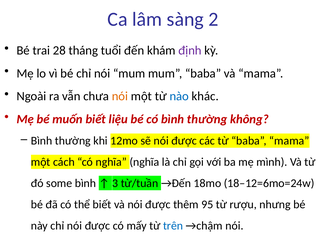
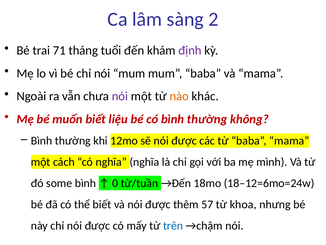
28: 28 -> 71 (59, 50)
nói colour: orange -> purple (120, 96)
nào colour: blue -> orange (179, 96)
3: 3 -> 0 (115, 183)
95: 95 -> 57 (207, 204)
rượu: rượu -> khoa (243, 204)
